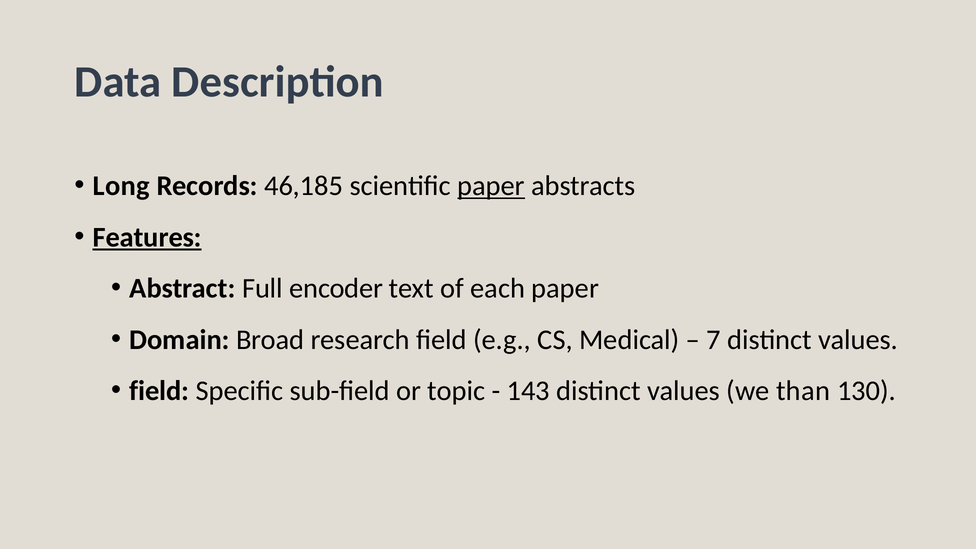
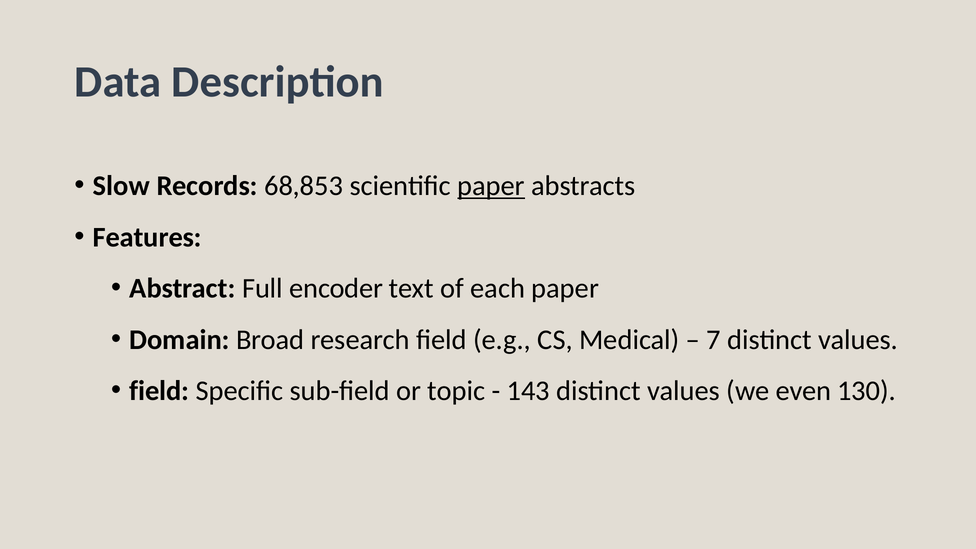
Long: Long -> Slow (121, 186)
46,185: 46,185 -> 68,853 (304, 186)
Features underline: present -> none (147, 237)
than: than -> even (803, 391)
